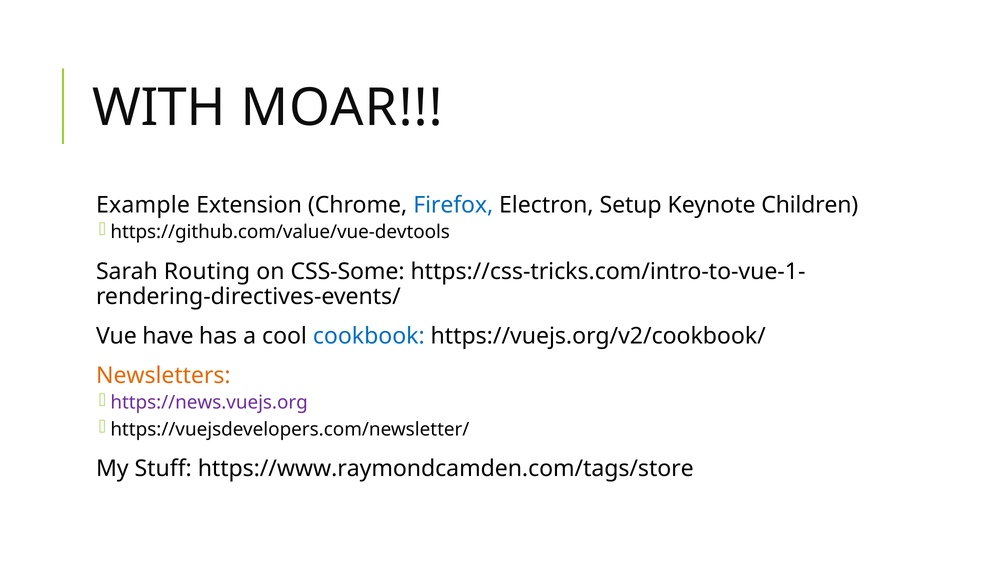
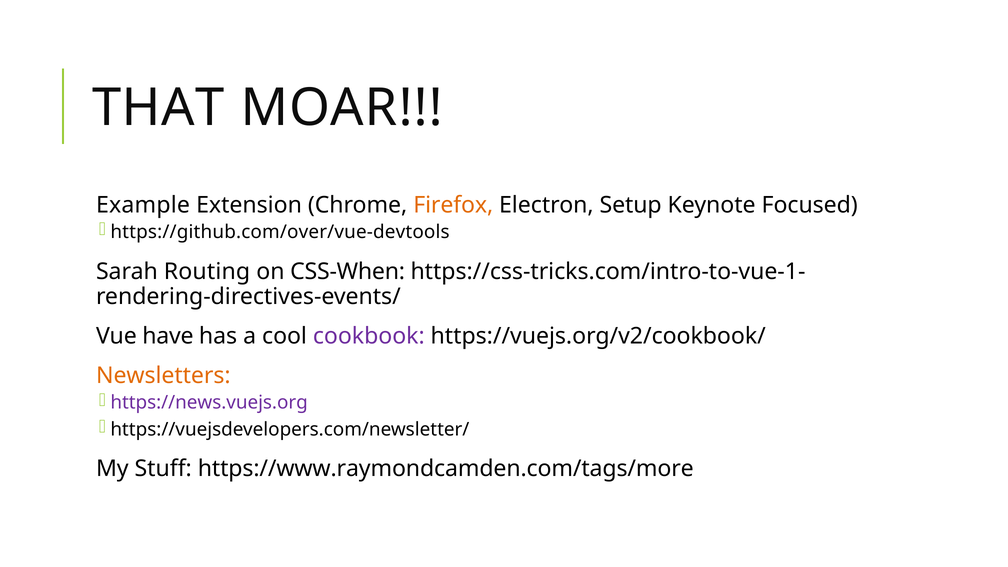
WITH: WITH -> THAT (158, 108)
Firefox colour: blue -> orange (453, 205)
Children: Children -> Focused (810, 205)
https://github.com/value/vue-devtools: https://github.com/value/vue-devtools -> https://github.com/over/vue-devtools (280, 232)
CSS-Some: CSS-Some -> CSS-When (348, 271)
cookbook colour: blue -> purple (369, 336)
https://www.raymondcamden.com/tags/store: https://www.raymondcamden.com/tags/store -> https://www.raymondcamden.com/tags/more (446, 469)
